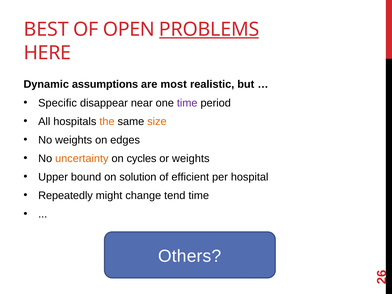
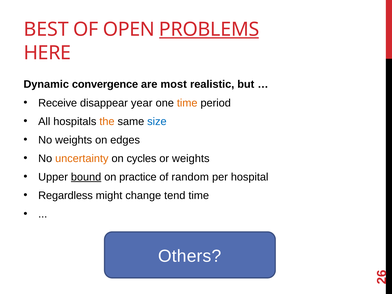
assumptions: assumptions -> convergence (105, 84)
Specific: Specific -> Receive (58, 103)
near: near -> year (142, 103)
time colour: purple -> orange (187, 103)
size colour: orange -> blue (157, 121)
bound underline: none -> present (86, 177)
solution: solution -> practice (138, 177)
efficient: efficient -> random (190, 177)
Repeatedly: Repeatedly -> Regardless (65, 196)
